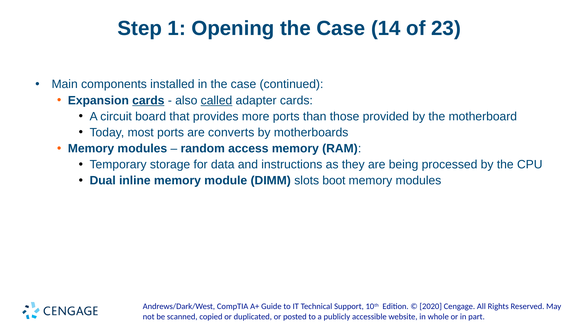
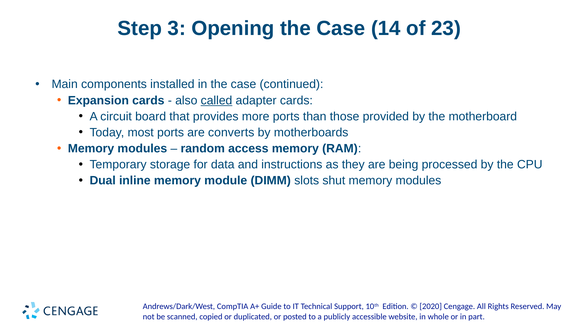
1: 1 -> 3 (177, 28)
cards underline: present -> none (148, 100)
boot: boot -> shut (334, 180)
